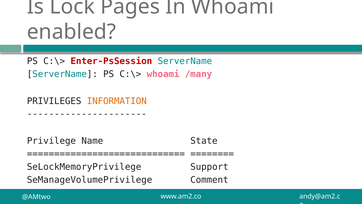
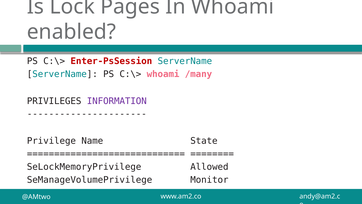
INFORMATION colour: orange -> purple (117, 101)
Support: Support -> Allowed (209, 167)
Comment: Comment -> Monitor (209, 180)
